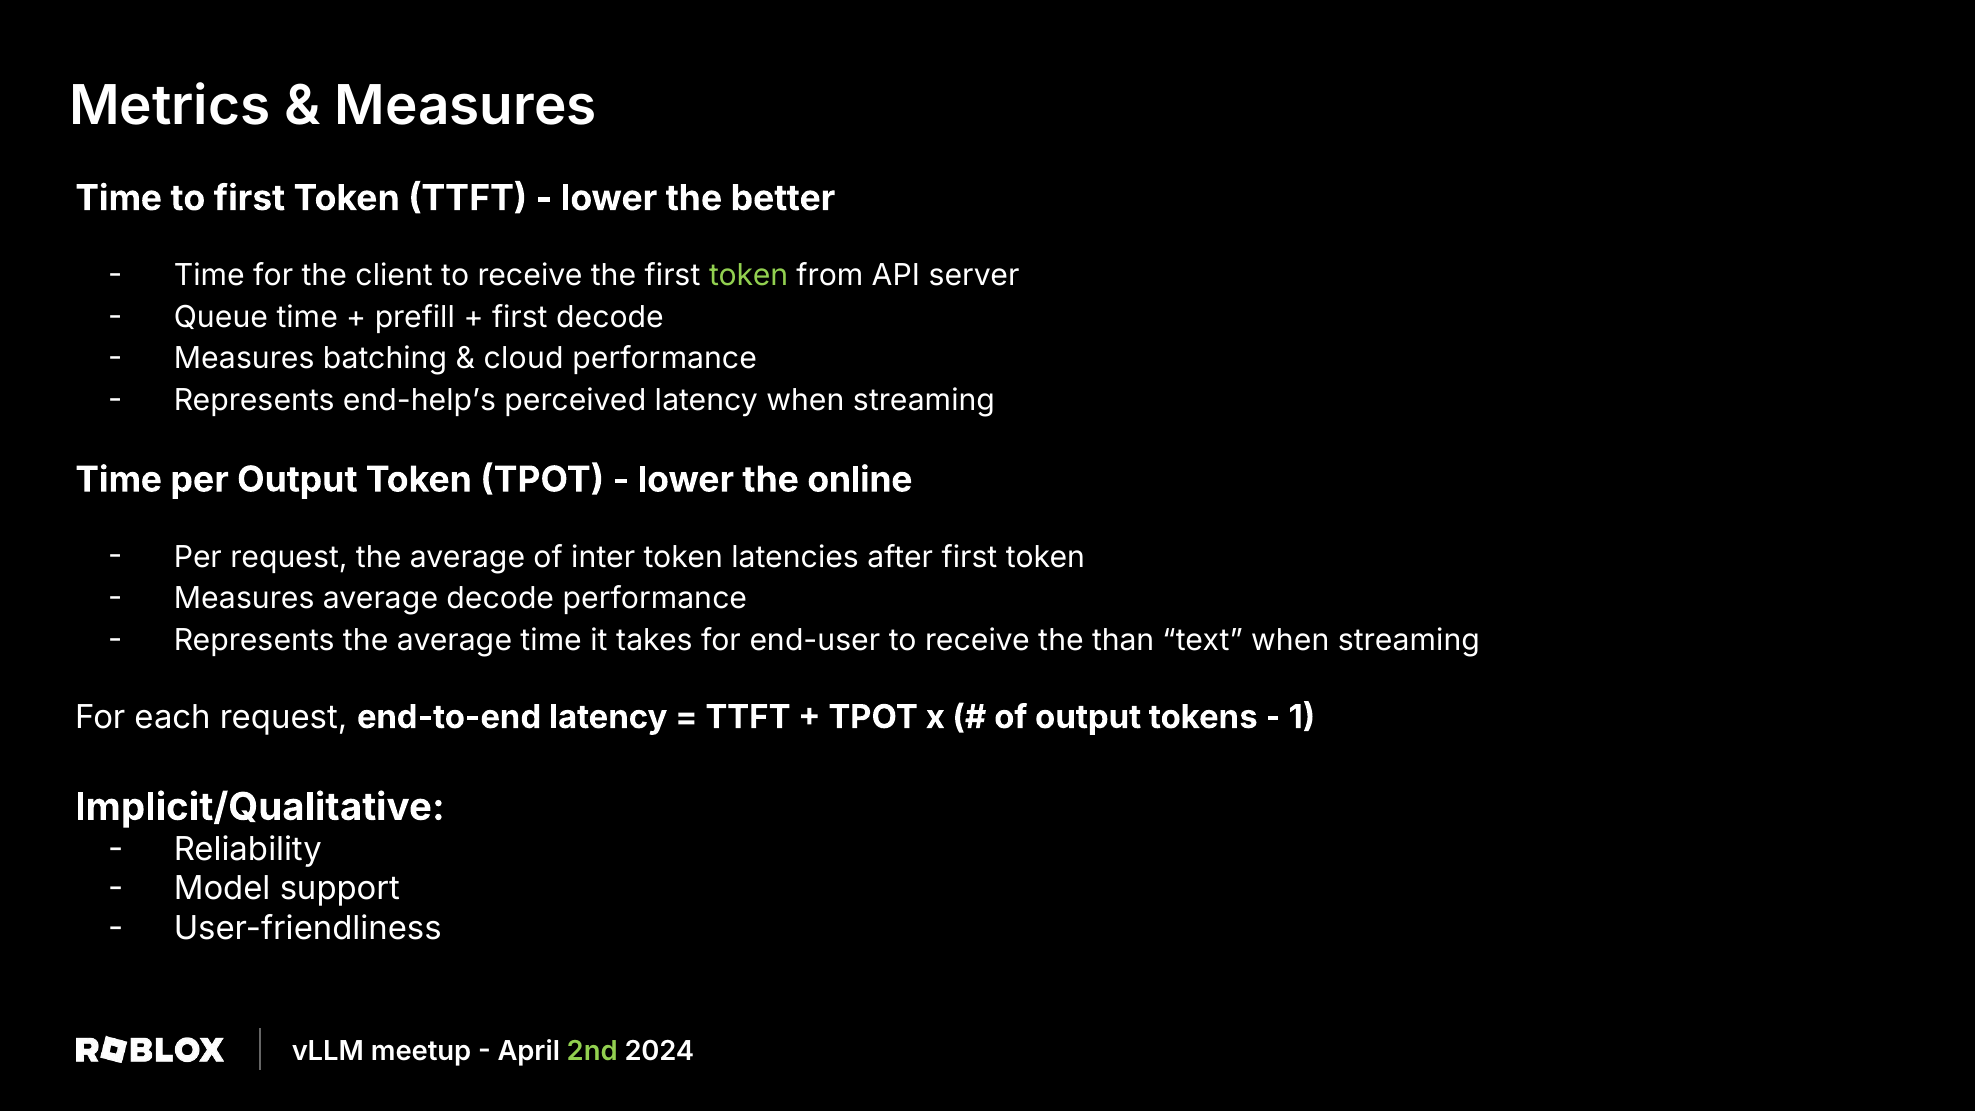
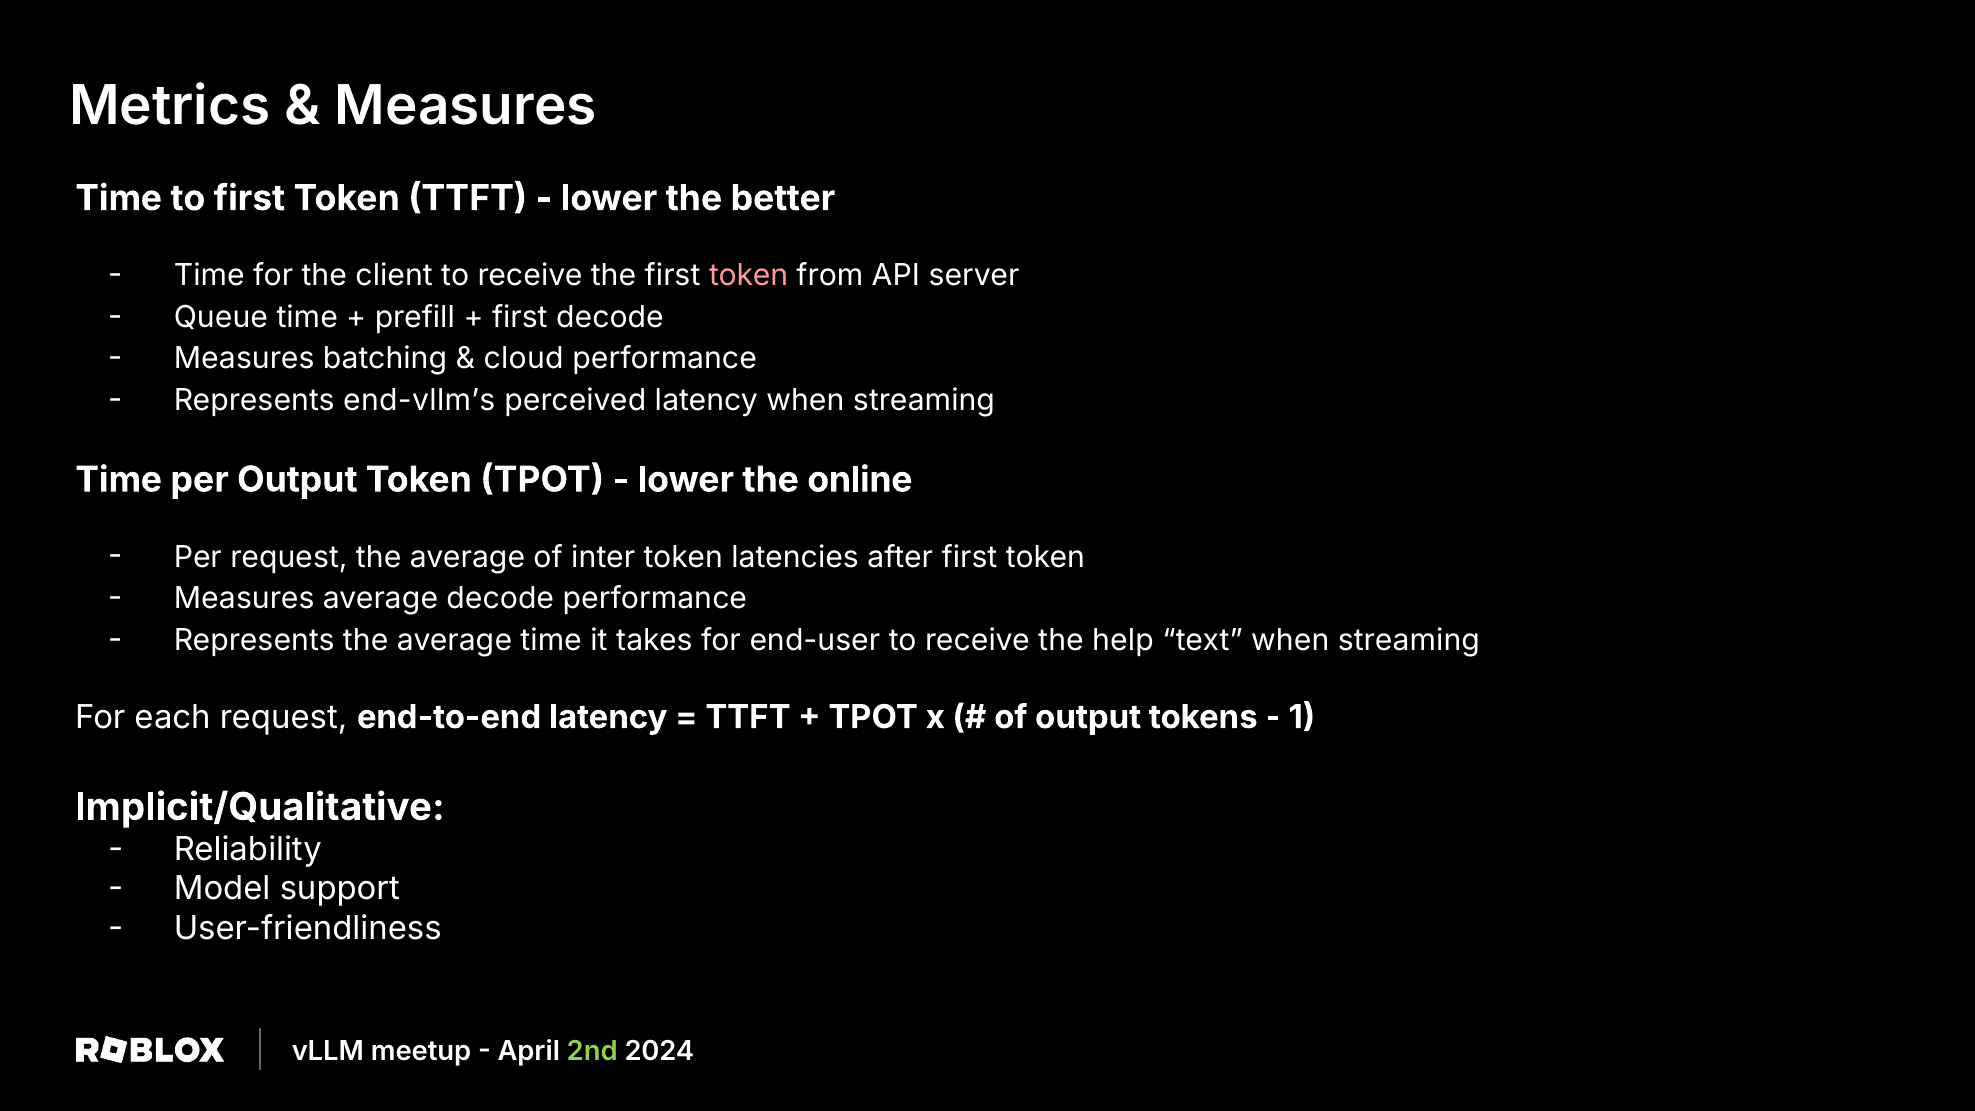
token colour: light green -> pink (749, 276)
end-help’s: end-help’s -> end-vllm’s (419, 401)
than: than -> help (1123, 640)
